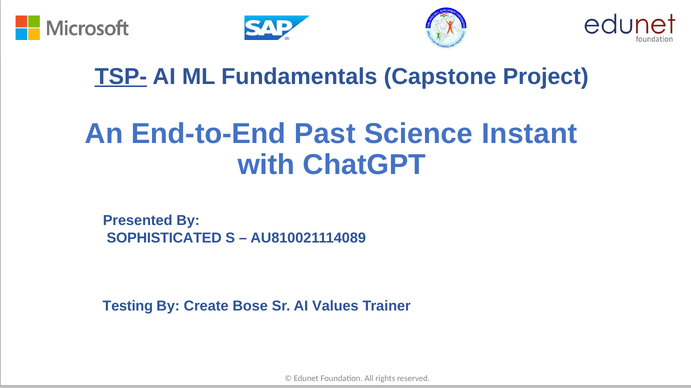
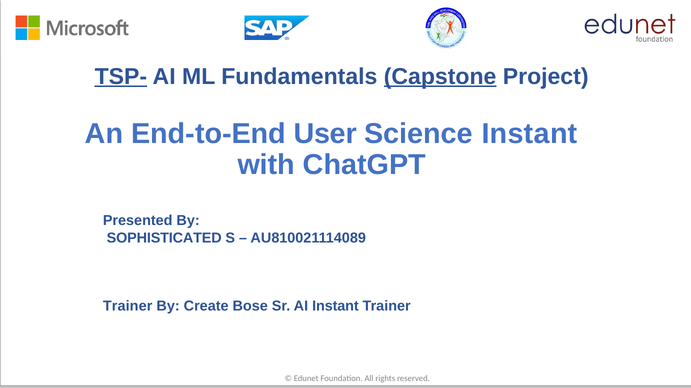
Capstone underline: none -> present (440, 77)
Past: Past -> User (325, 134)
Testing: Testing -> Trainer (128, 307)
AI Values: Values -> Instant (335, 307)
